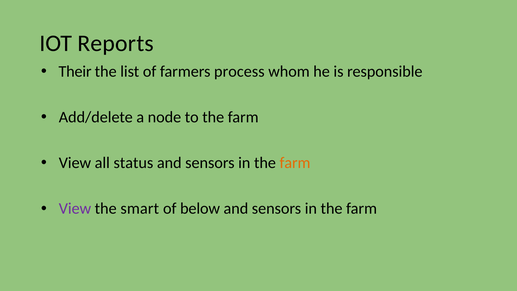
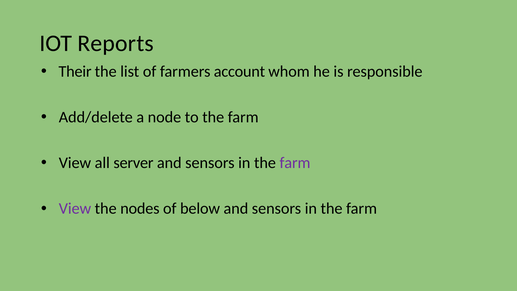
process: process -> account (239, 71)
status: status -> server (133, 163)
farm colour: orange -> purple (295, 163)
smart: smart -> nodes (140, 208)
